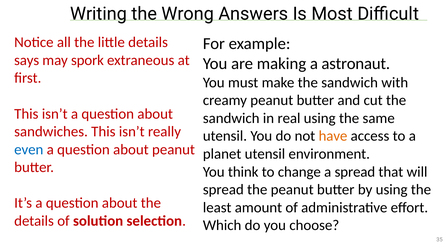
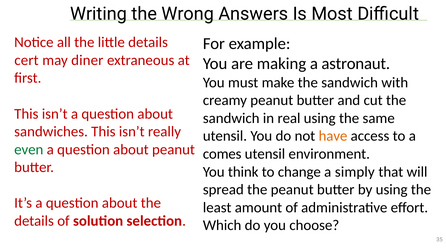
says: says -> cert (26, 60)
spork: spork -> diner (87, 60)
even colour: blue -> green (29, 149)
planet: planet -> comes (222, 154)
a spread: spread -> simply (355, 172)
